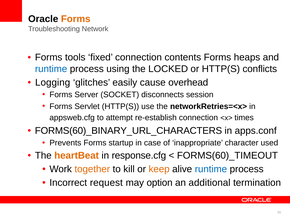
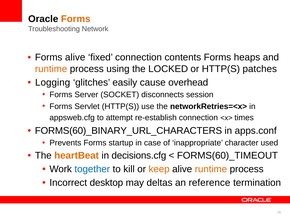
Forms tools: tools -> alive (75, 57)
runtime colour: blue -> orange (51, 69)
conflicts: conflicts -> patches (260, 69)
response.cfg: response.cfg -> decisions.cfg (139, 155)
together colour: orange -> blue (92, 169)
runtime colour: blue -> orange (211, 169)
request: request -> desktop (106, 182)
option: option -> deltas (160, 182)
additional: additional -> reference (209, 182)
